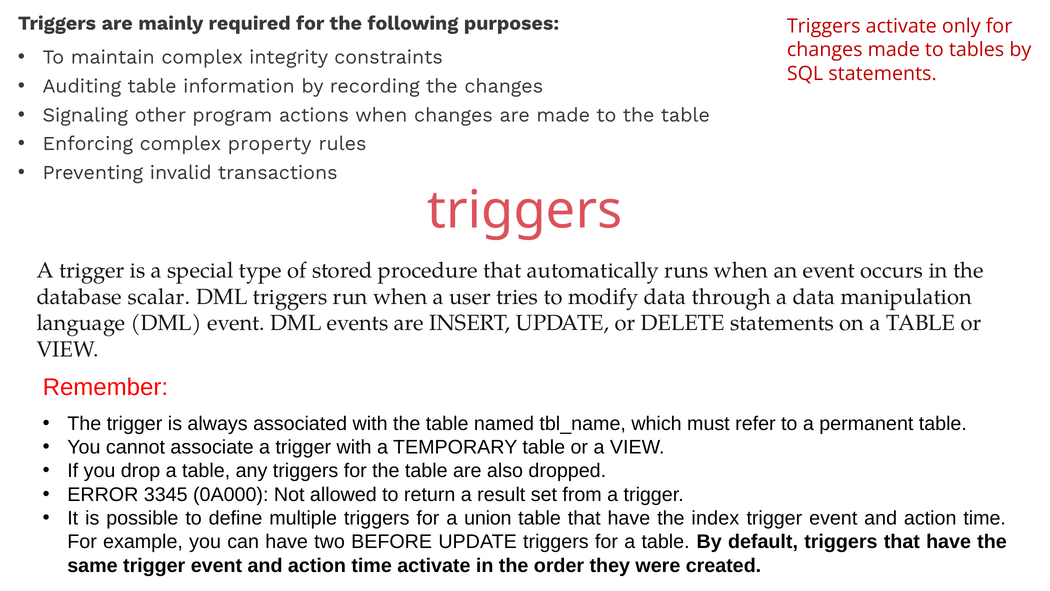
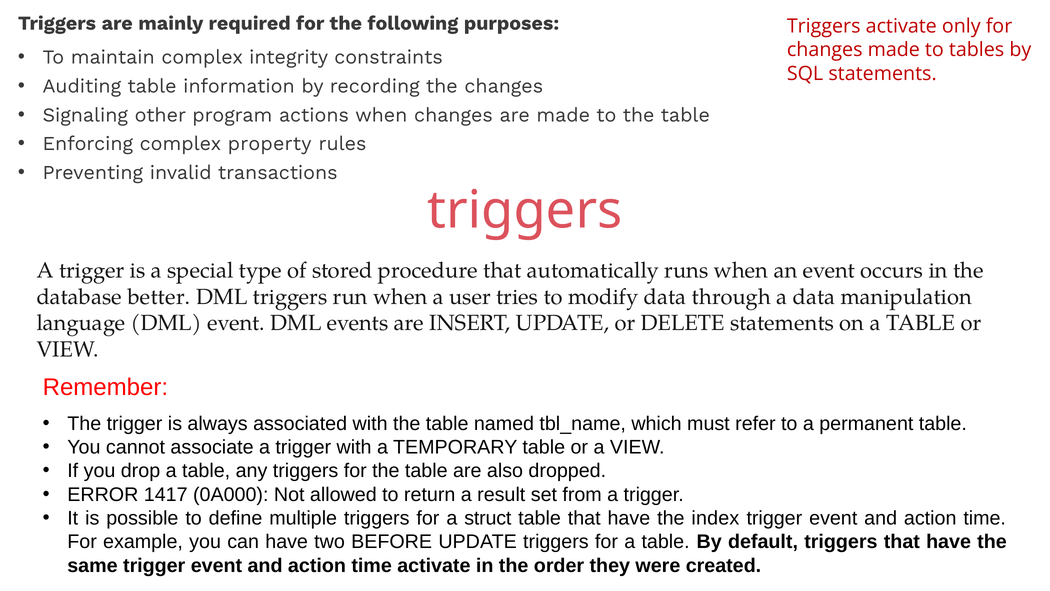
scalar: scalar -> better (159, 297)
3345: 3345 -> 1417 (166, 494)
union: union -> struct (488, 518)
